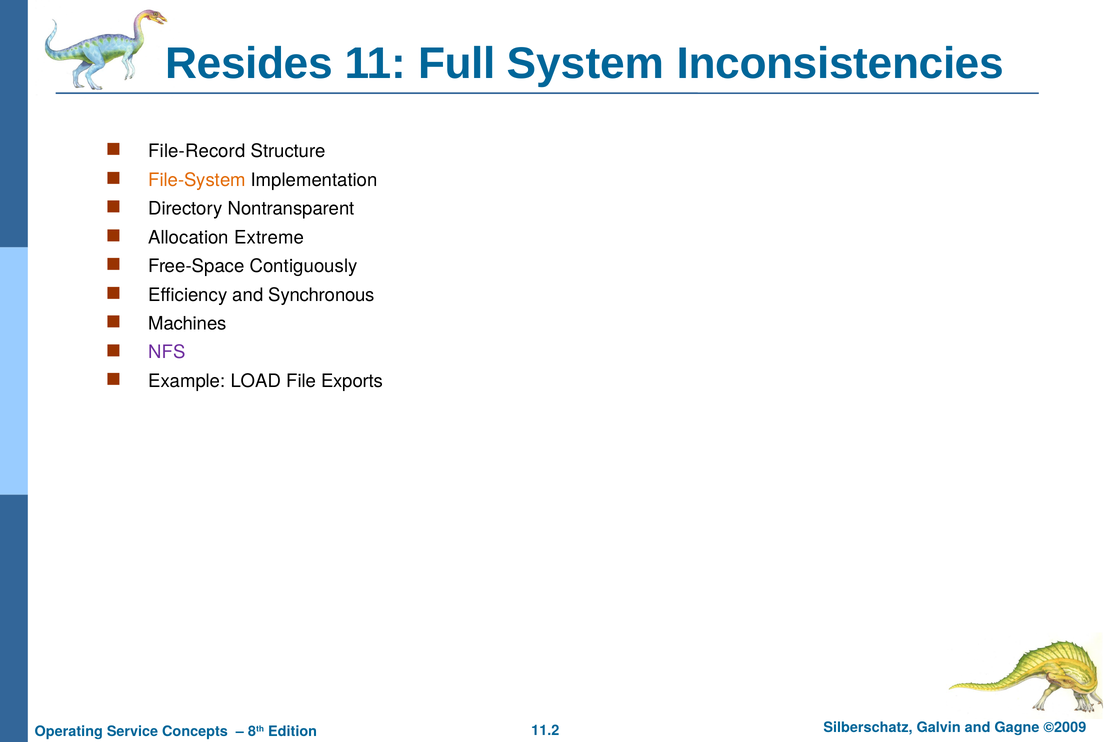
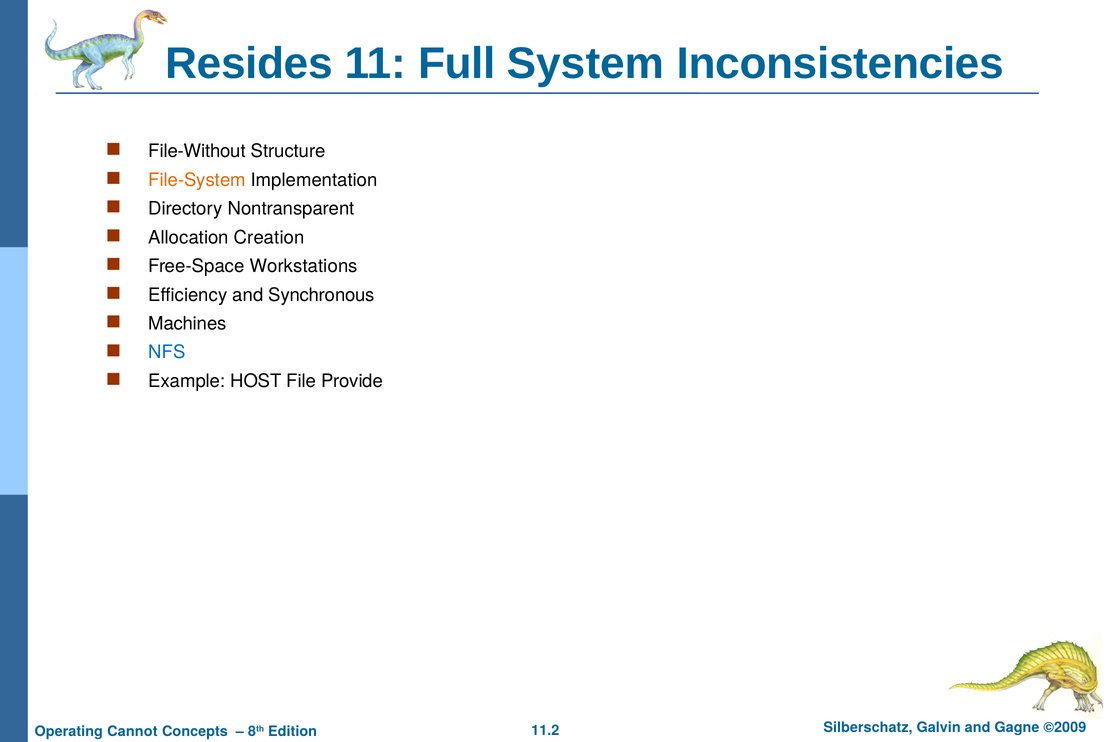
File-Record: File-Record -> File-Without (197, 151)
Extreme: Extreme -> Creation (269, 237)
Contiguously: Contiguously -> Workstations (304, 266)
NFS colour: purple -> blue (167, 352)
LOAD: LOAD -> HOST (256, 381)
Exports: Exports -> Provide (352, 381)
Service: Service -> Cannot (132, 731)
